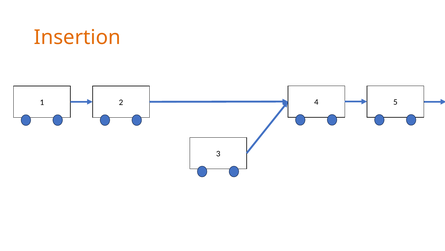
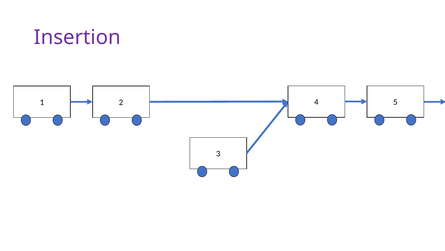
Insertion colour: orange -> purple (77, 37)
